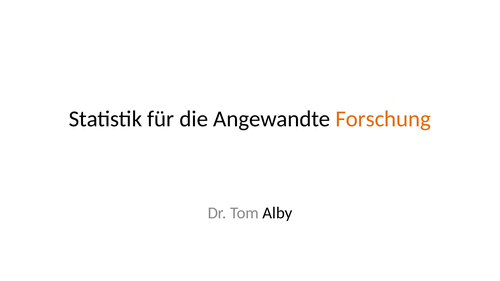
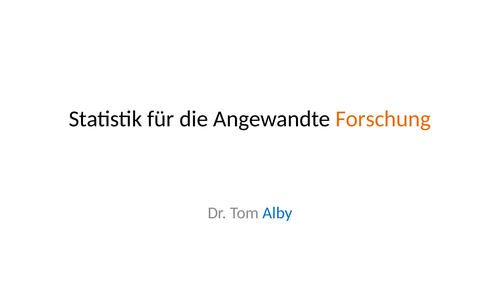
Alby colour: black -> blue (277, 213)
